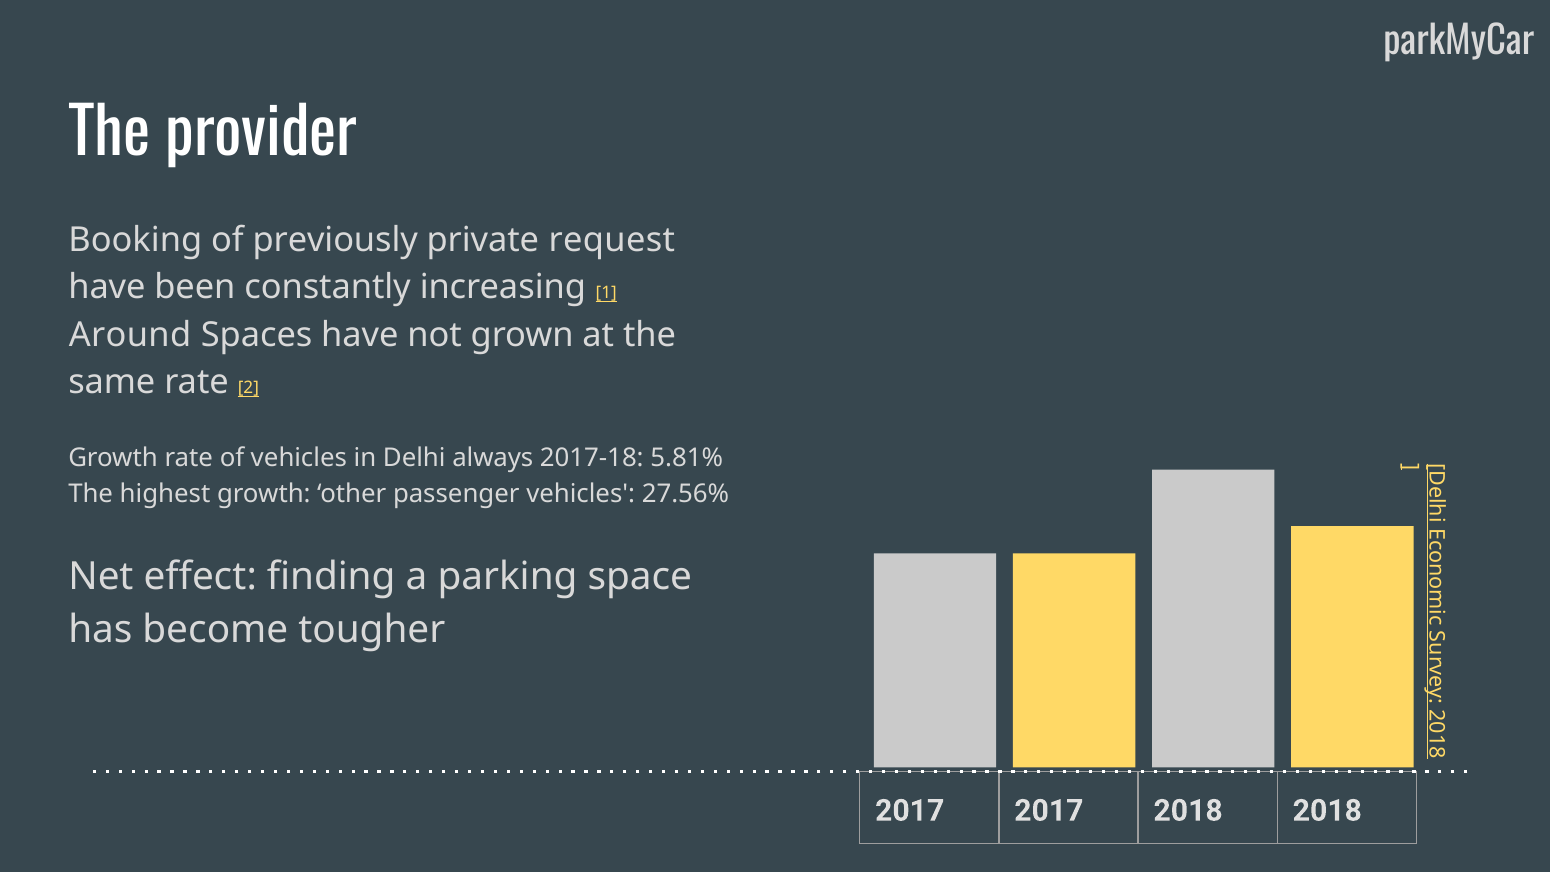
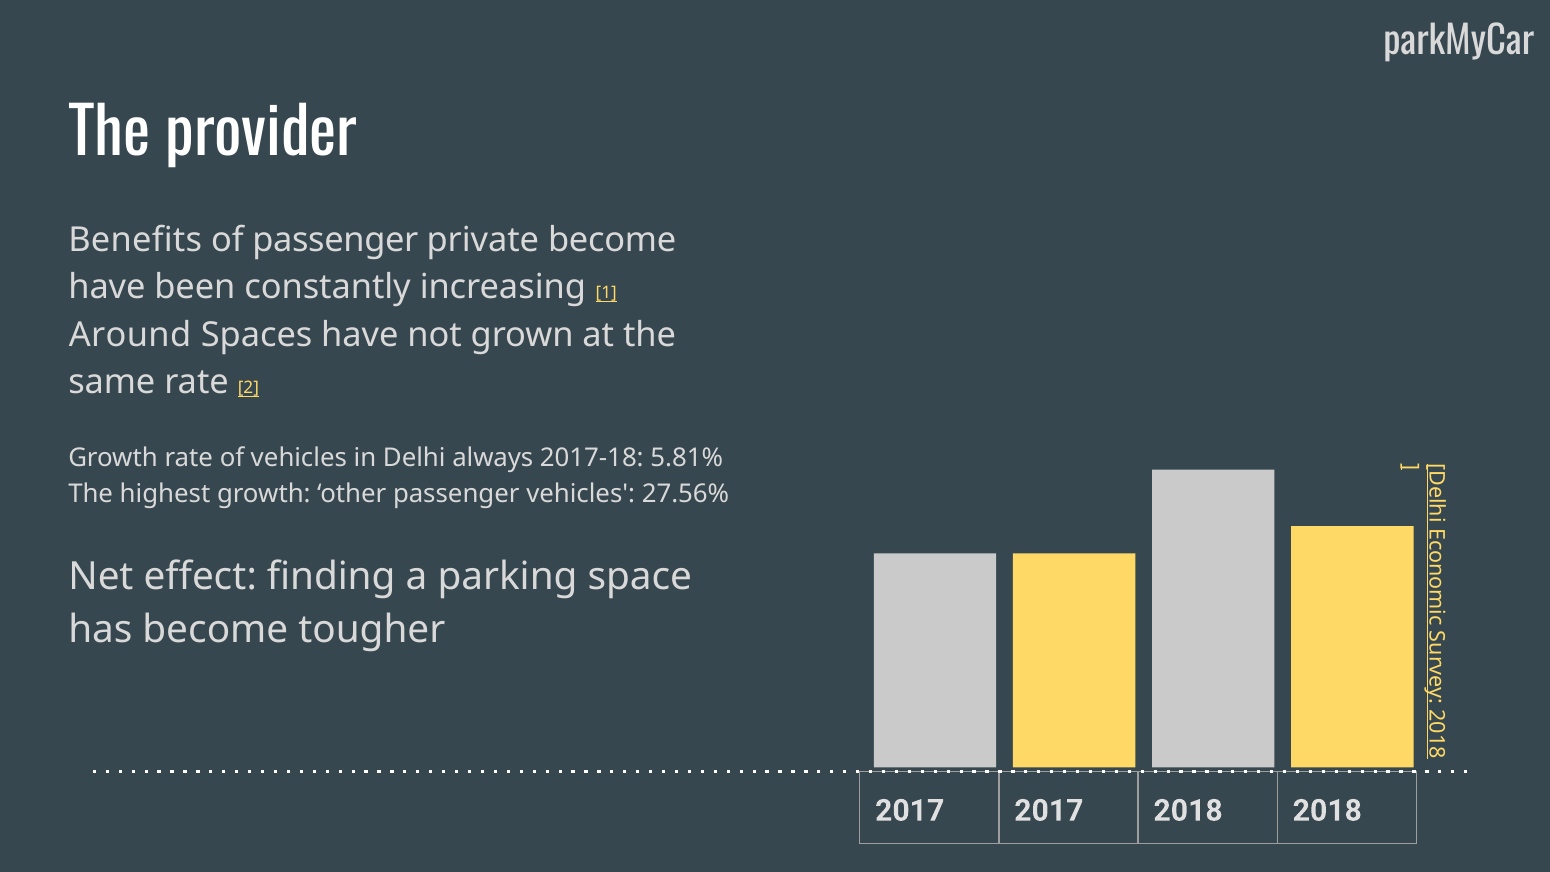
Booking: Booking -> Benefits (135, 240)
of previously: previously -> passenger (335, 240)
private request: request -> become (612, 240)
